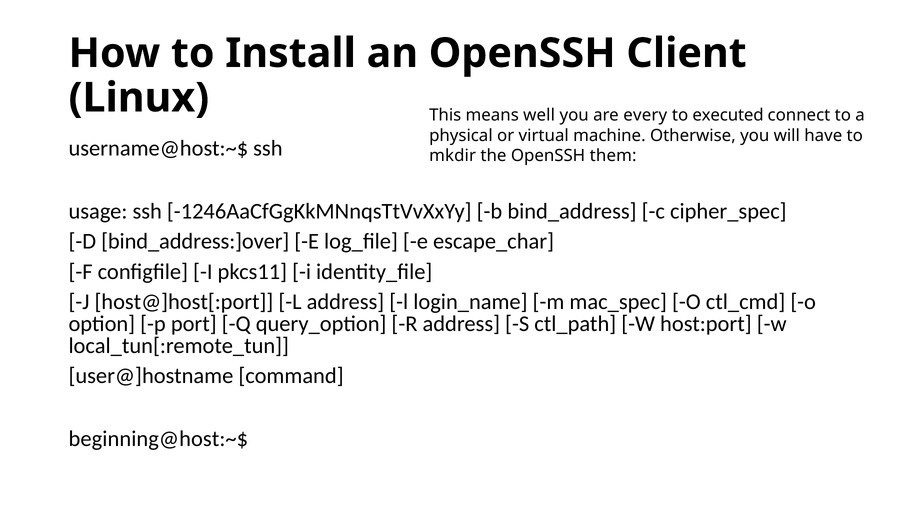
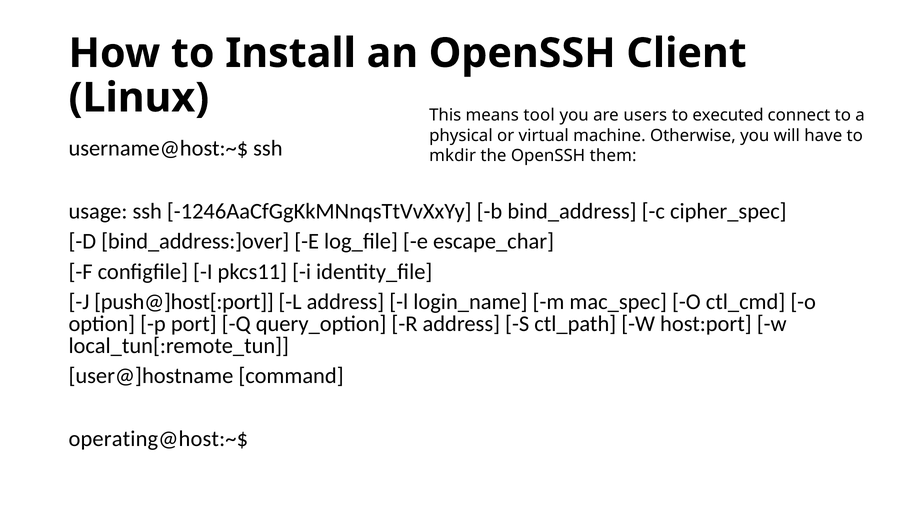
well: well -> tool (539, 115)
every: every -> users (645, 115)
host@]host[:port: host@]host[:port -> push@]host[:port (184, 302)
beginning@host:~$: beginning@host:~$ -> operating@host:~$ (158, 439)
